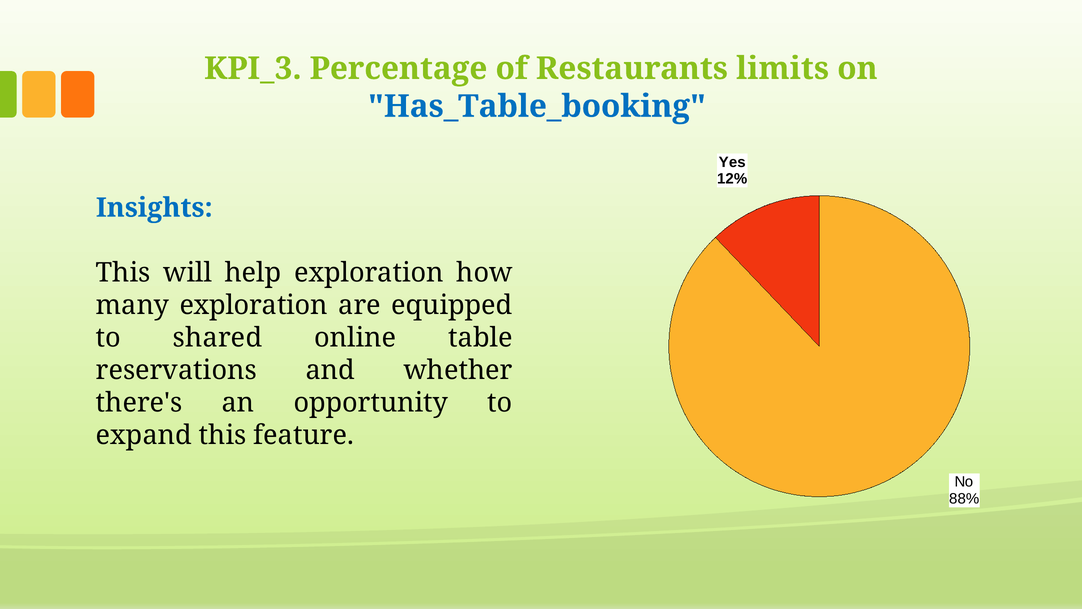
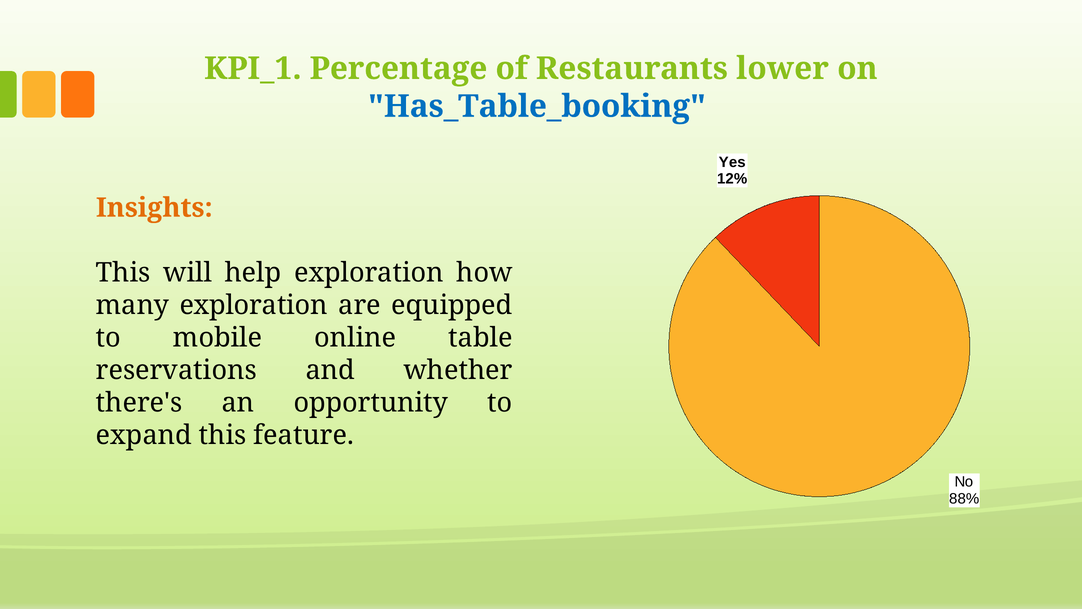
KPI_3: KPI_3 -> KPI_1 (253, 69)
limits: limits -> lower (783, 69)
Insights colour: blue -> orange (154, 208)
shared: shared -> mobile (218, 338)
